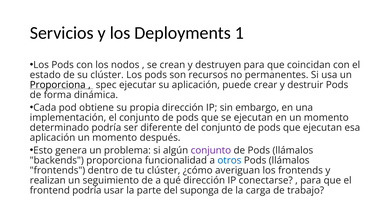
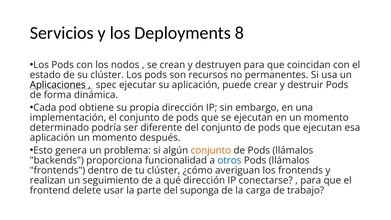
1: 1 -> 8 (239, 33)
Proporciona: Proporciona -> Aplicaciones (58, 85)
conjunto colour: purple -> orange (211, 150)
frontend podría: podría -> delete (87, 190)
